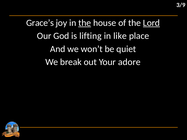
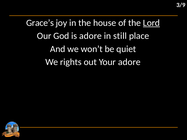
the underline: present -> none (85, 23)
is lifting: lifting -> adore (90, 36)
like: like -> still (120, 36)
break: break -> rights (71, 62)
